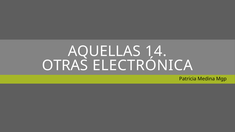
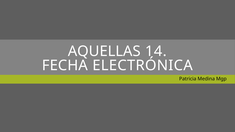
OTRAS: OTRAS -> FECHA (65, 65)
